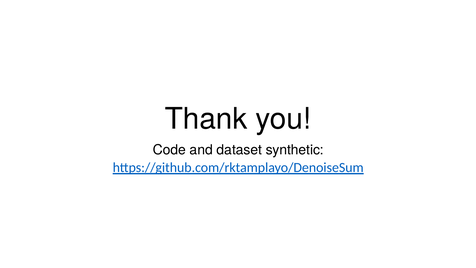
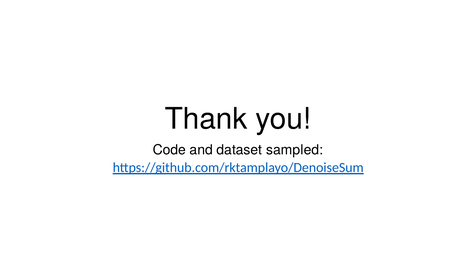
synthetic: synthetic -> sampled (295, 150)
